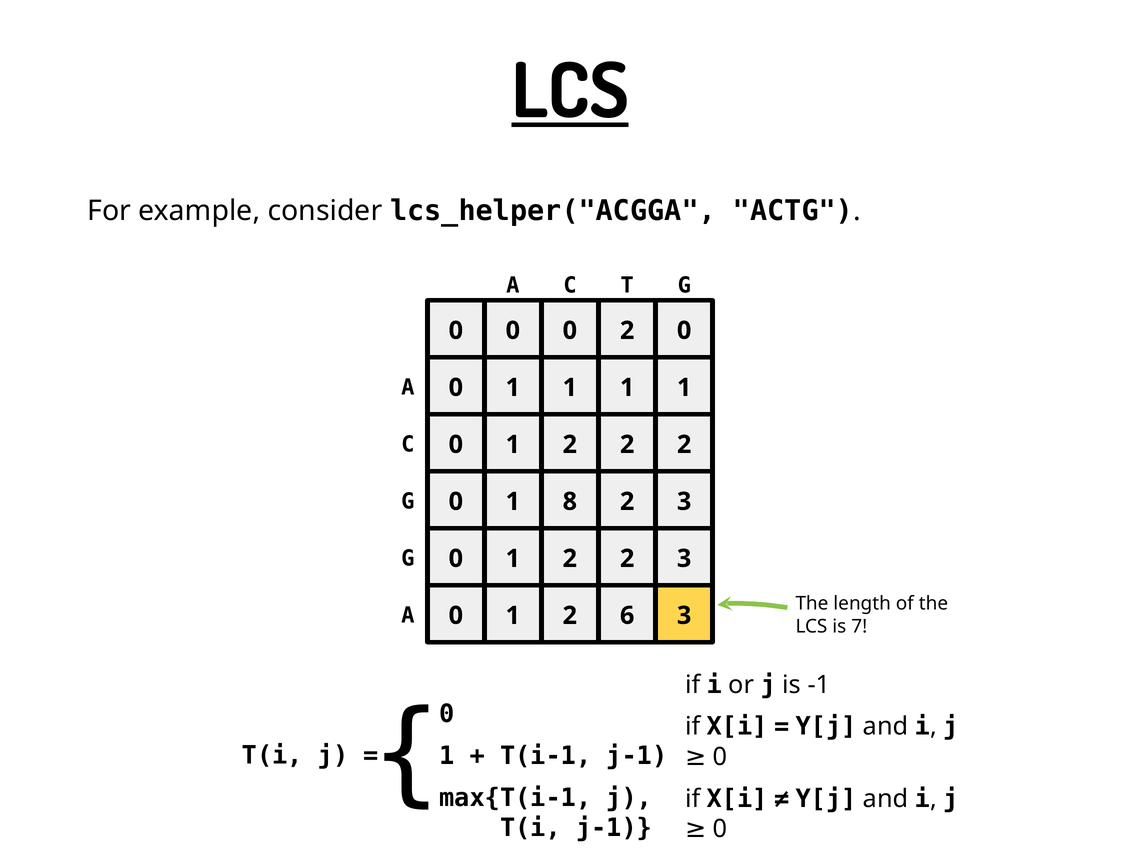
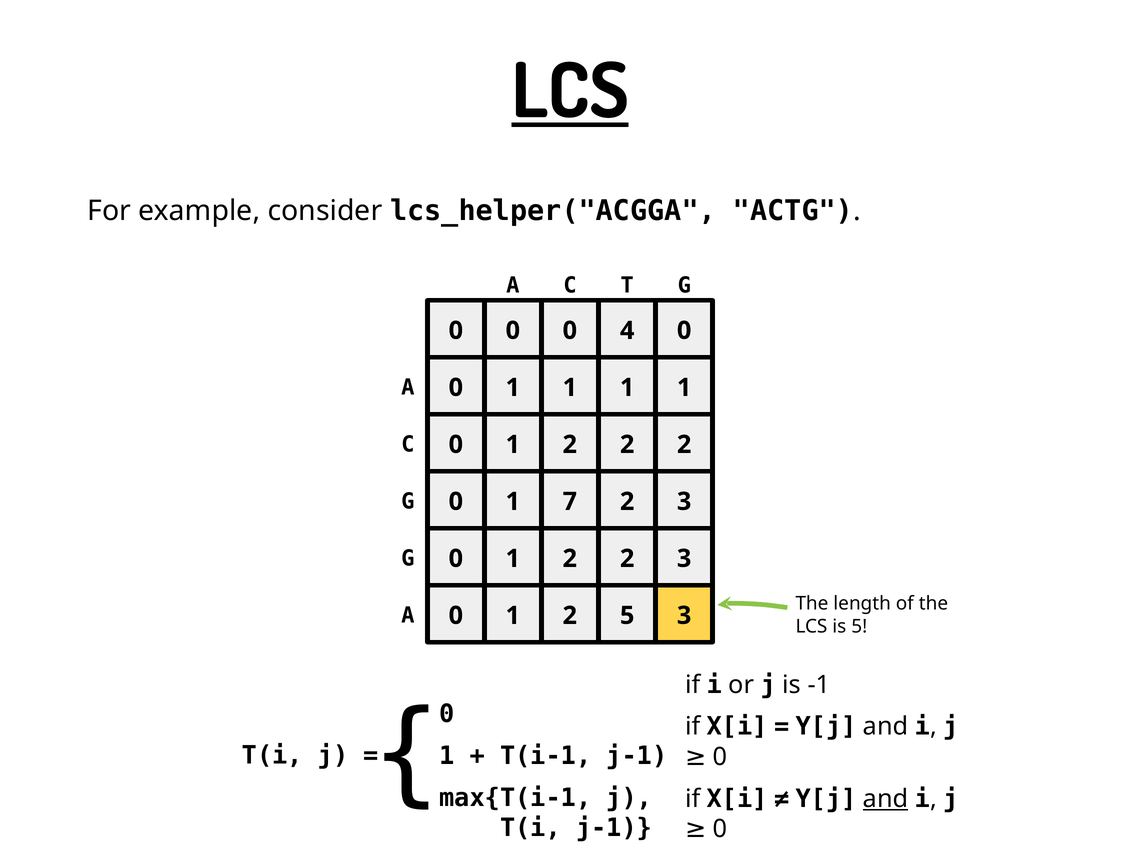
0 2: 2 -> 4 (627, 331)
8: 8 -> 7 (570, 502)
2 6: 6 -> 5 (627, 616)
is 7: 7 -> 5 (859, 626)
and underline: none -> present (886, 799)
